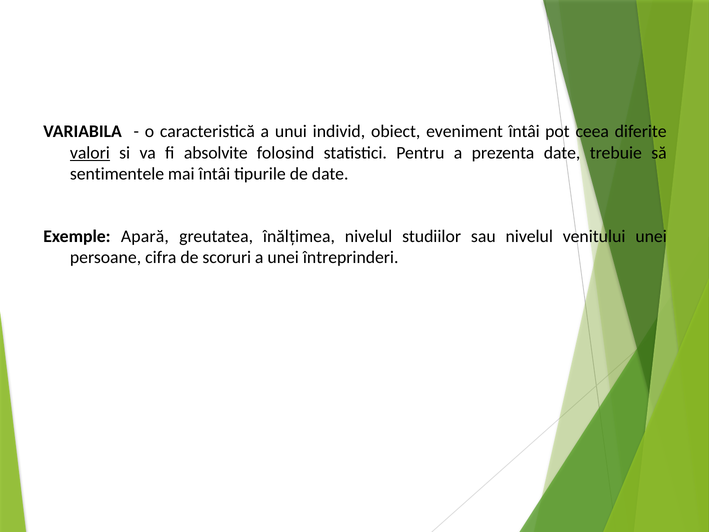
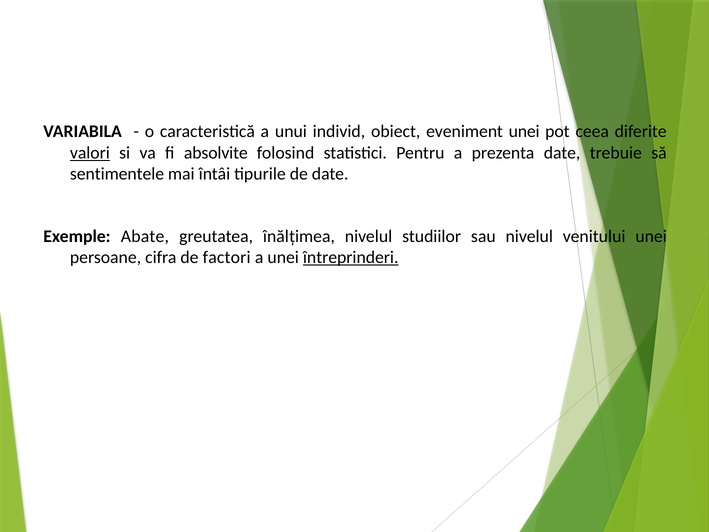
eveniment întâi: întâi -> unei (524, 131)
Apară: Apară -> Abate (145, 236)
scoruri: scoruri -> factori (227, 257)
întreprinderi underline: none -> present (351, 257)
